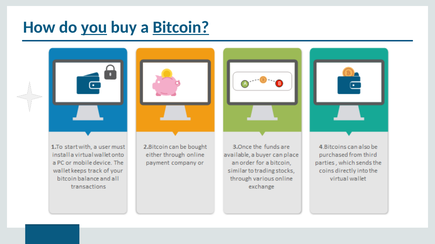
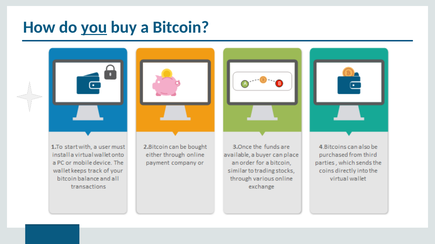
Bitcoin underline: present -> none (181, 27)
